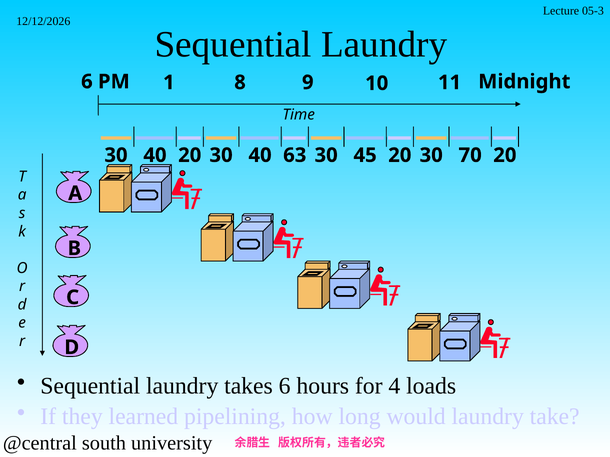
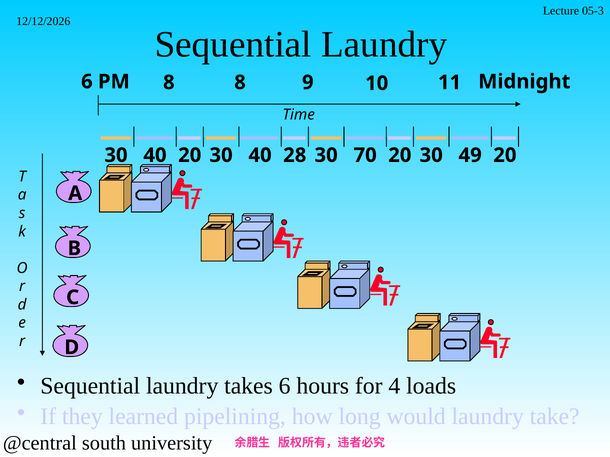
PM 1: 1 -> 8 (169, 83)
63: 63 -> 28 (295, 155)
45: 45 -> 70 (365, 155)
70: 70 -> 49 (470, 155)
